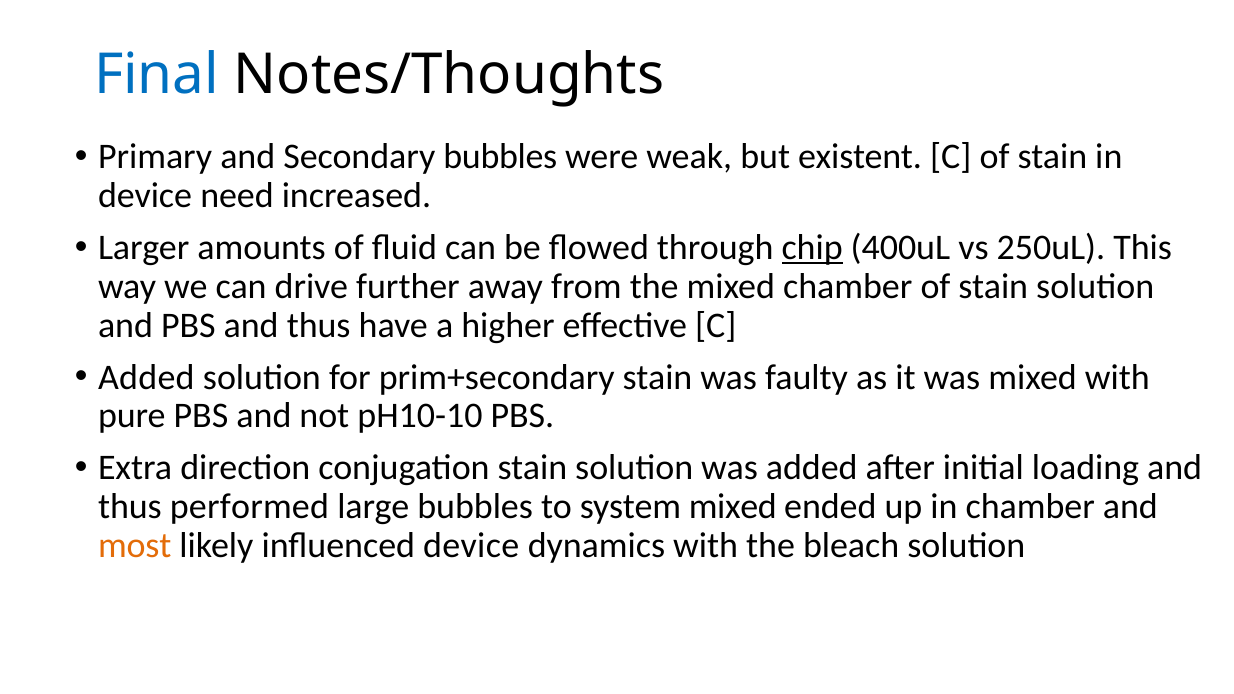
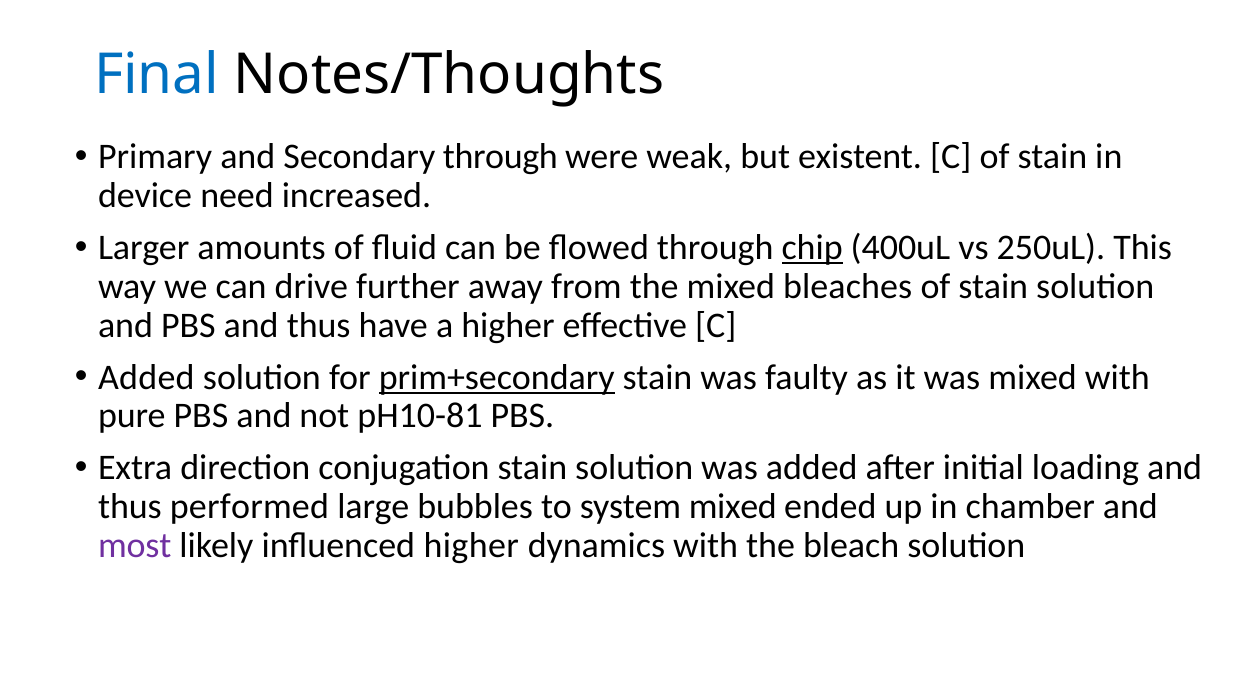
Secondary bubbles: bubbles -> through (500, 157)
mixed chamber: chamber -> bleaches (848, 287)
prim+secondary underline: none -> present (497, 377)
pH10-10: pH10-10 -> pH10-81 (420, 416)
most colour: orange -> purple (135, 546)
influenced device: device -> higher (471, 546)
